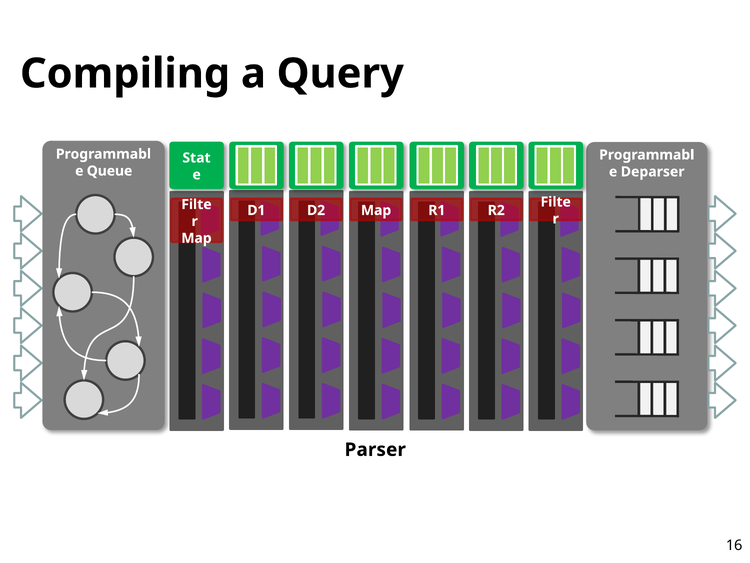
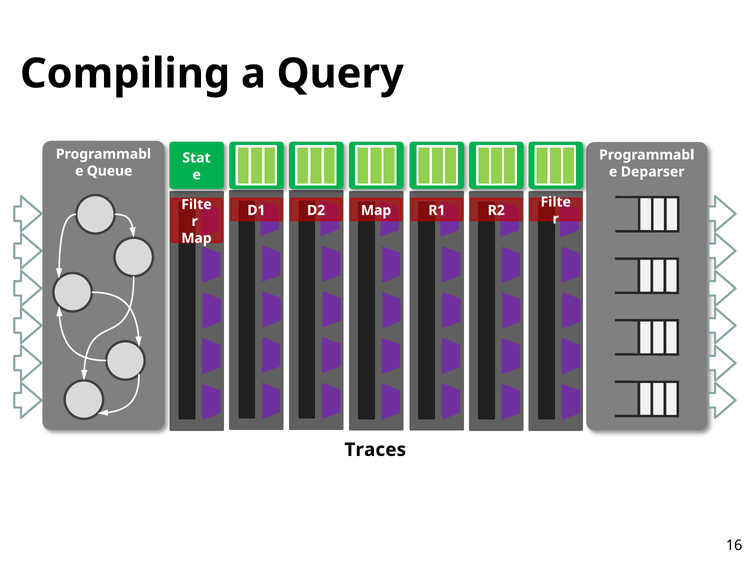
Parser: Parser -> Traces (375, 449)
